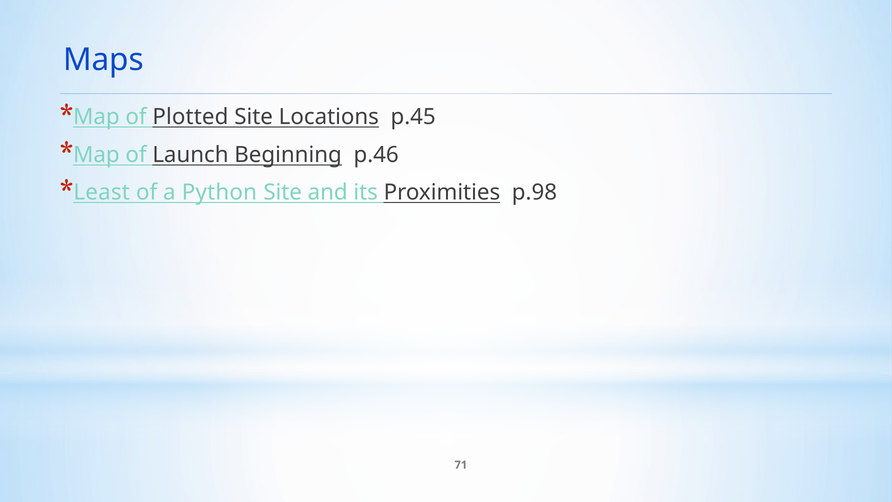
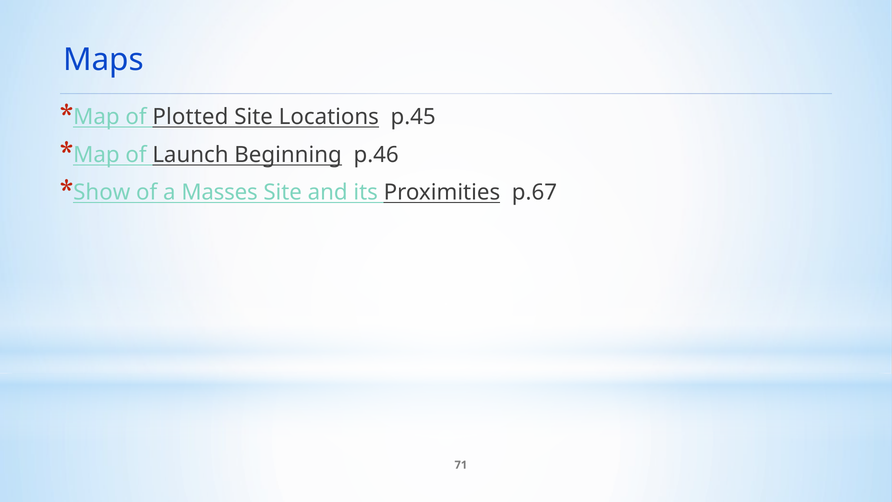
Least: Least -> Show (102, 192)
Python: Python -> Masses (220, 192)
p.98: p.98 -> p.67 (534, 192)
